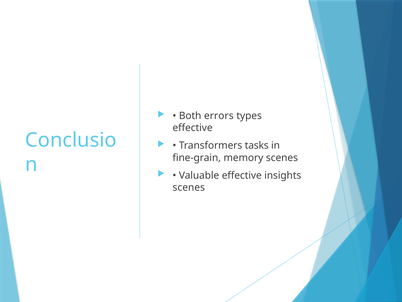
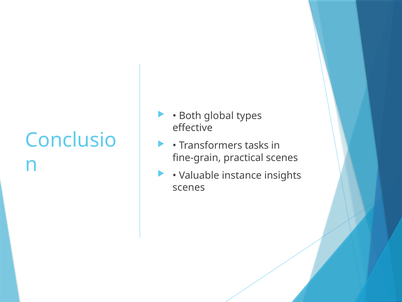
errors: errors -> global (219, 116)
memory: memory -> practical (243, 157)
Valuable effective: effective -> instance (242, 175)
